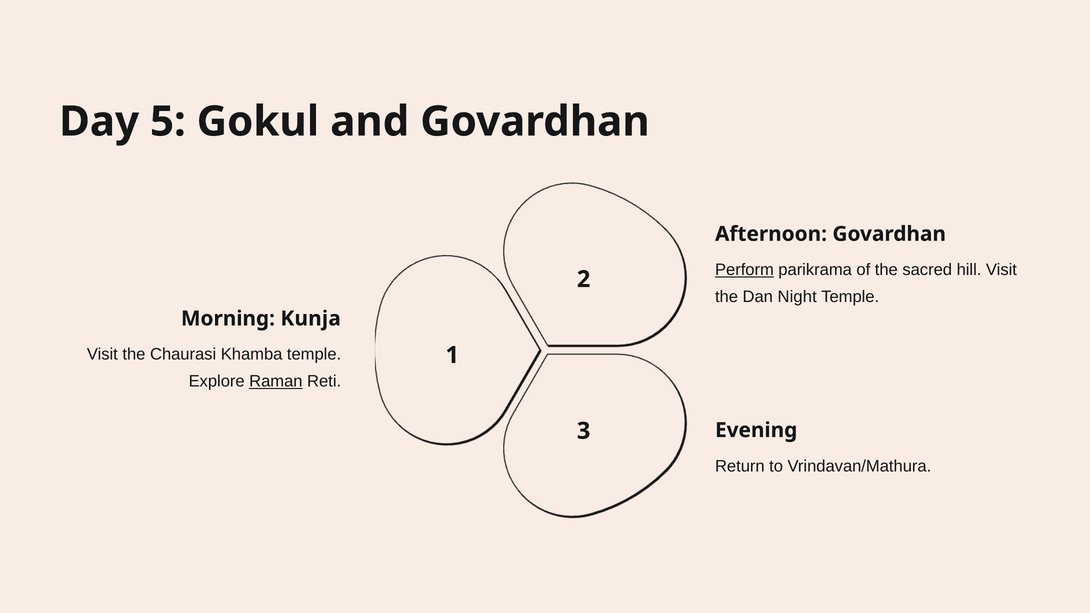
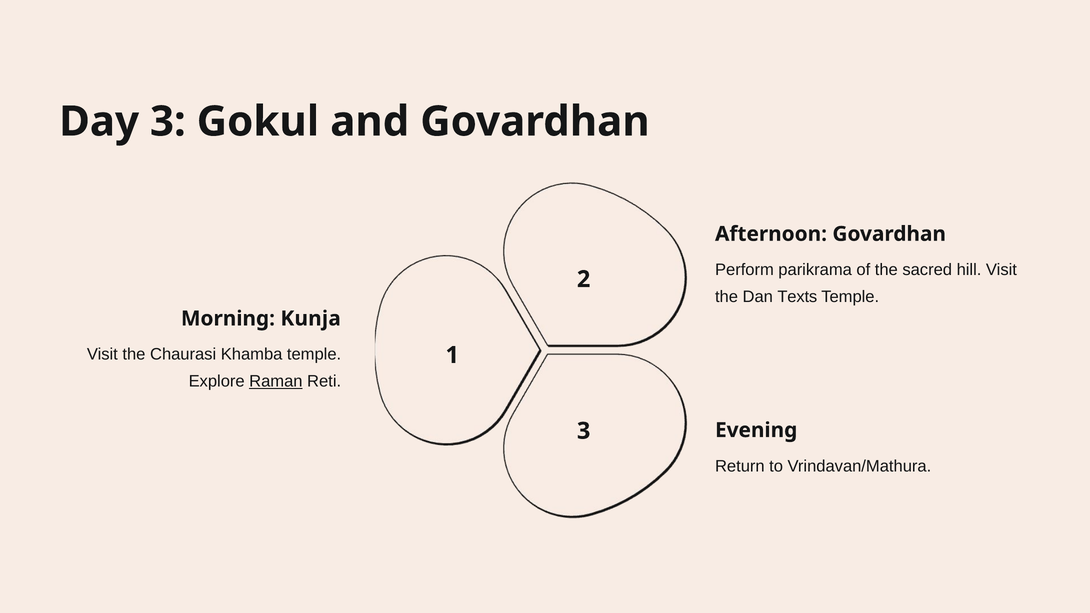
Day 5: 5 -> 3 (168, 122)
Perform underline: present -> none (744, 270)
Night: Night -> Texts (797, 297)
